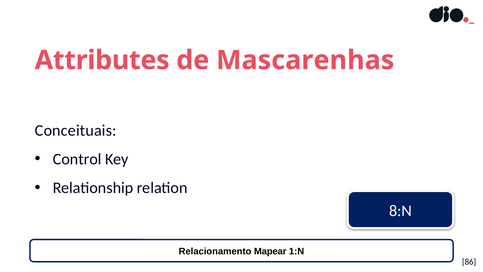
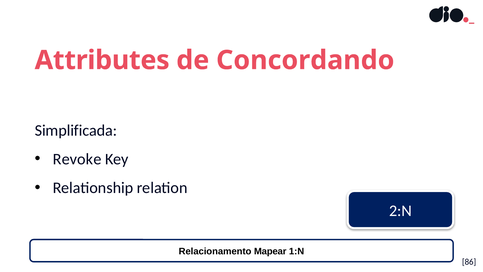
Mascarenhas: Mascarenhas -> Concordando (305, 60)
Conceituais: Conceituais -> Simplificada (76, 130)
Control: Control -> Revoke (77, 159)
8:N: 8:N -> 2:N (400, 210)
